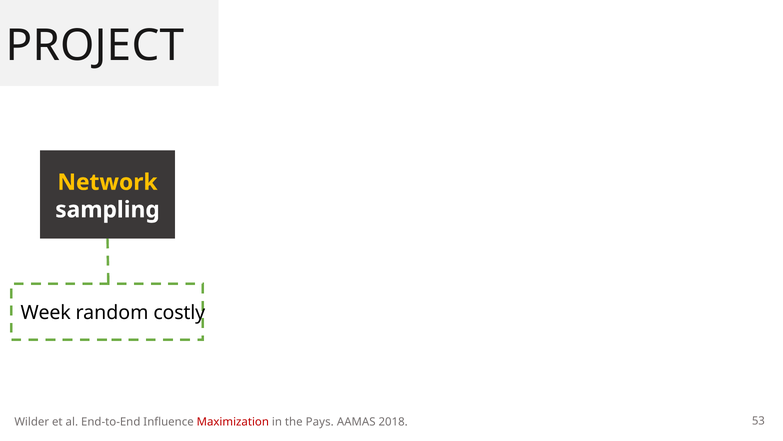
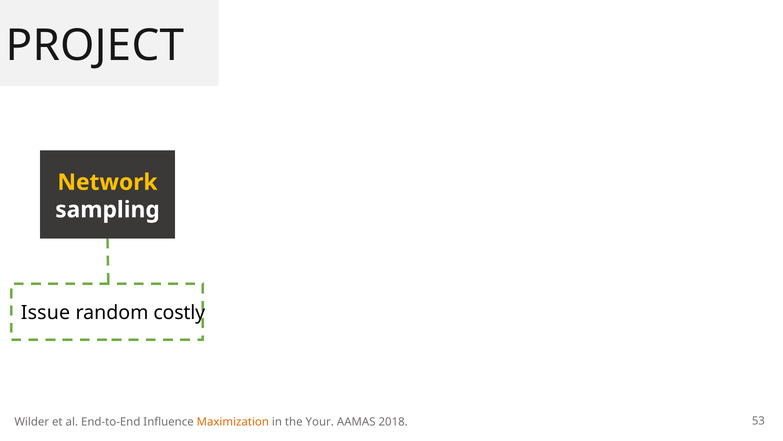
Week: Week -> Issue (45, 313)
Maximization colour: red -> orange (233, 422)
Pays: Pays -> Your (320, 422)
